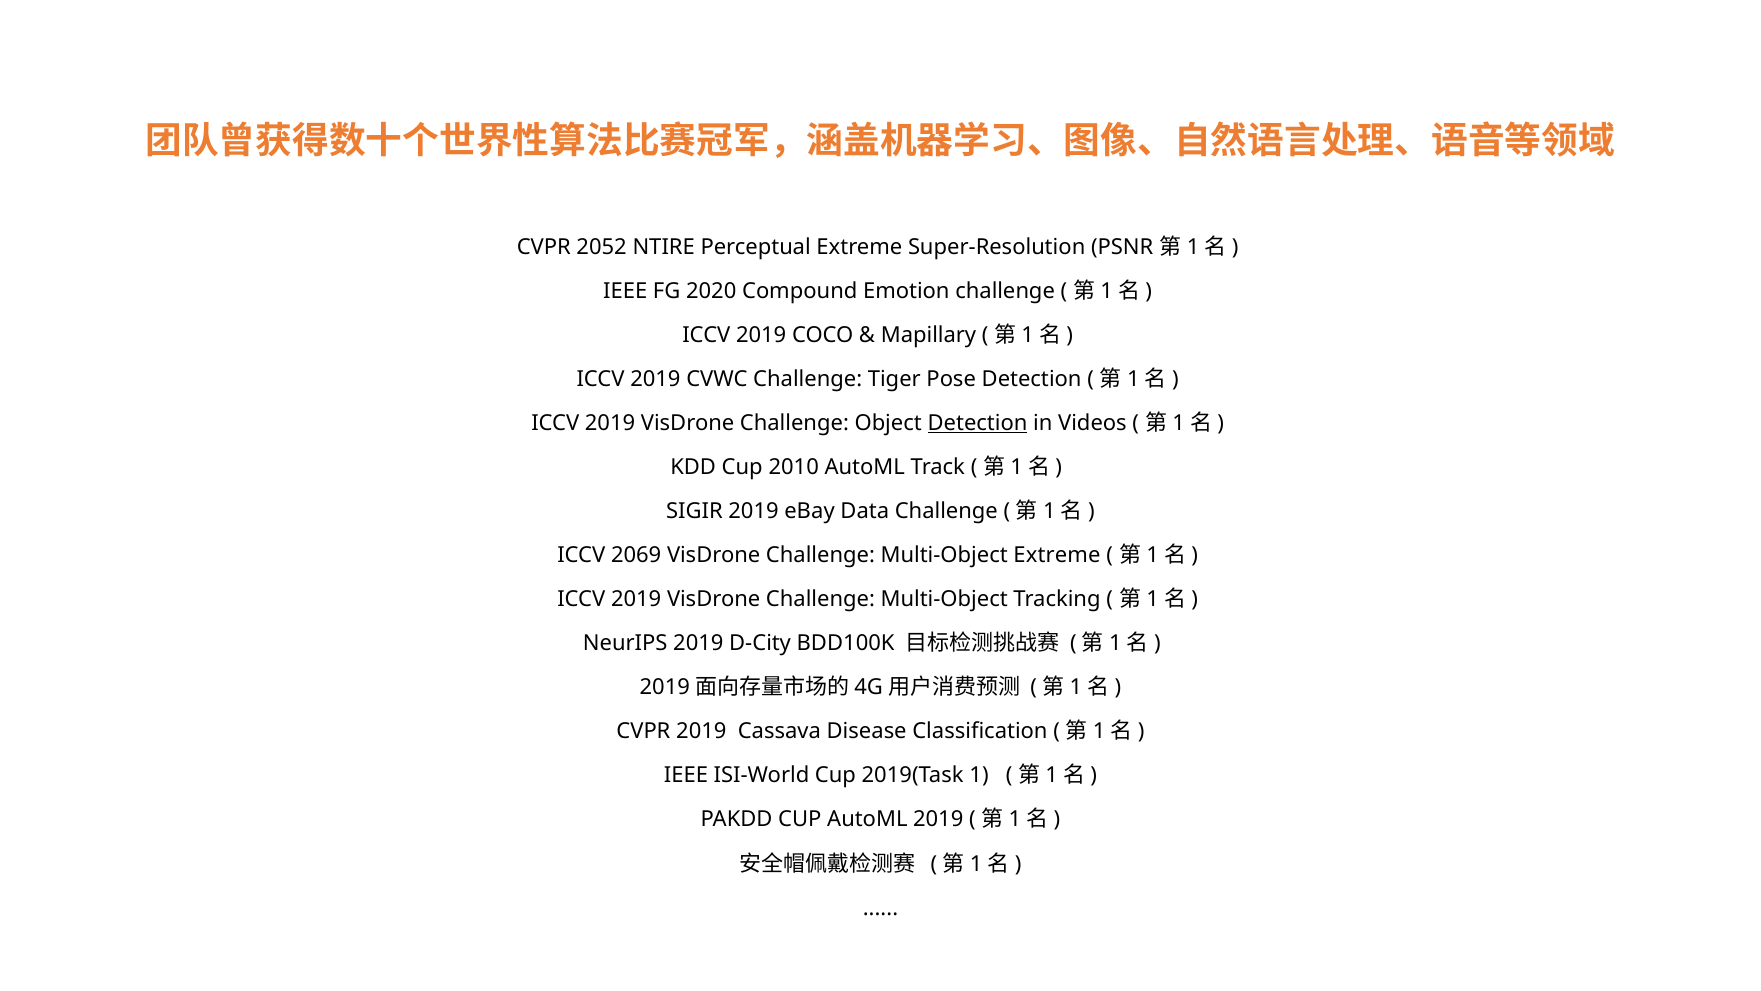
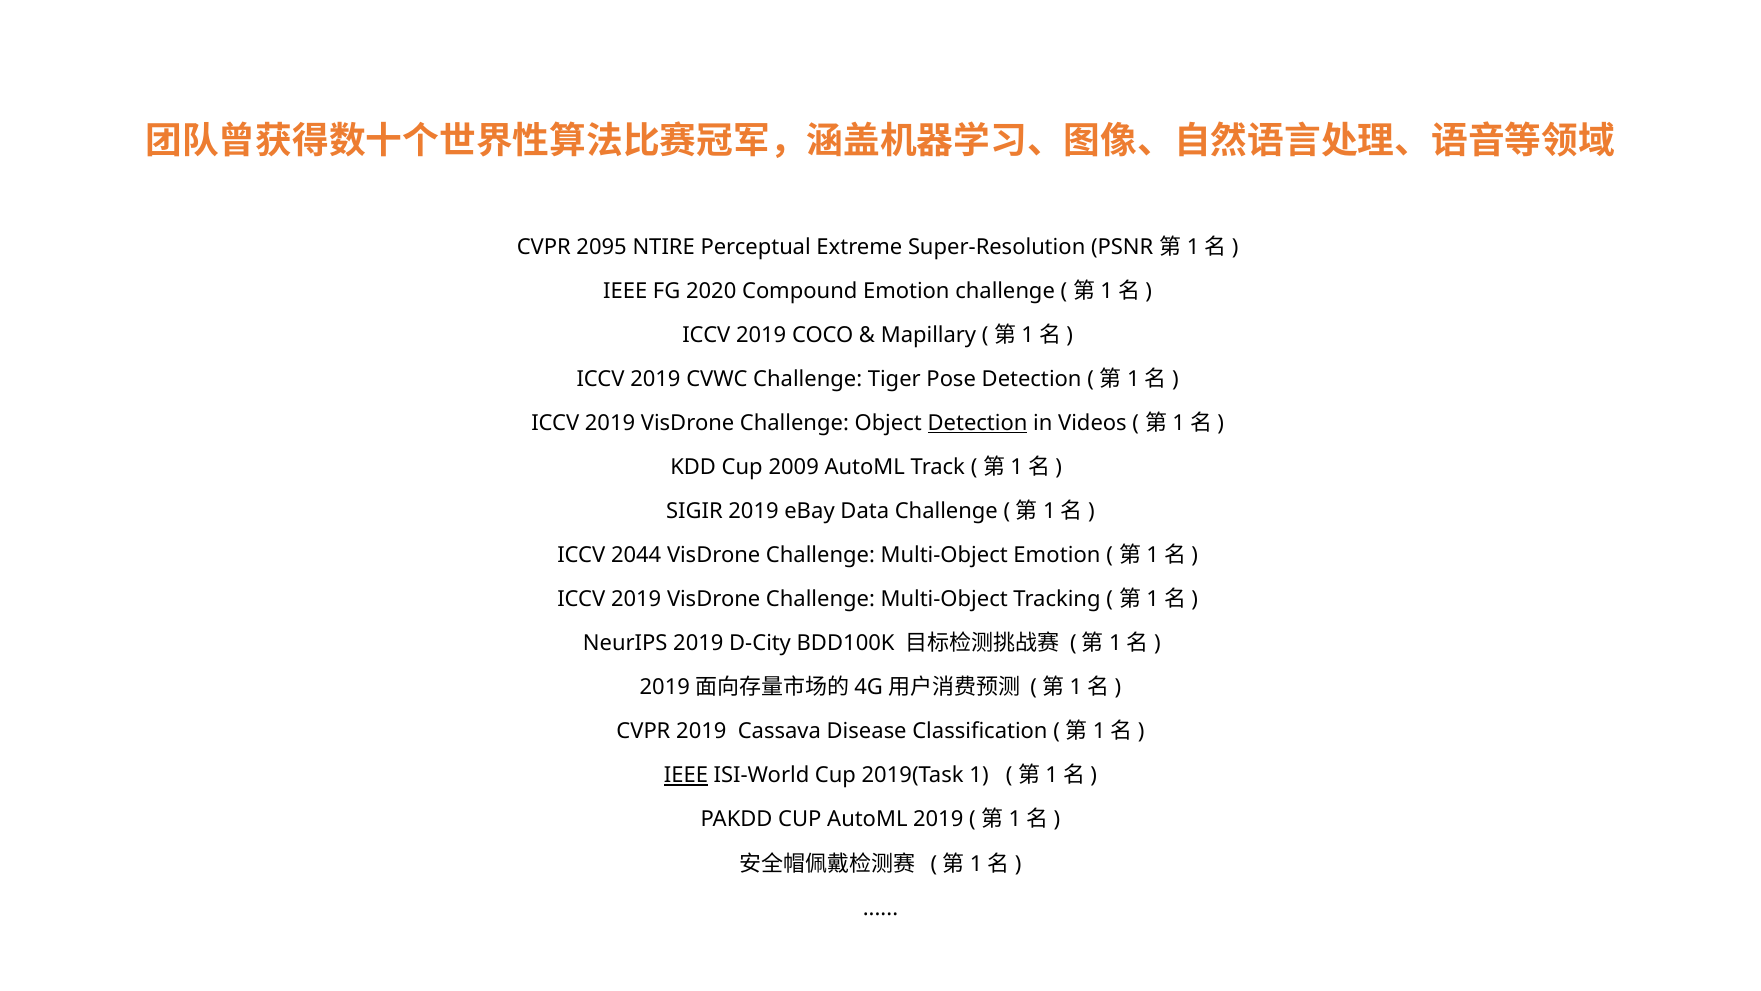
2052: 2052 -> 2095 (602, 247)
2010: 2010 -> 2009 (794, 467)
2069: 2069 -> 2044 (636, 555)
Multi-Object Extreme: Extreme -> Emotion (1057, 555)
IEEE underline: none -> present (686, 775)
